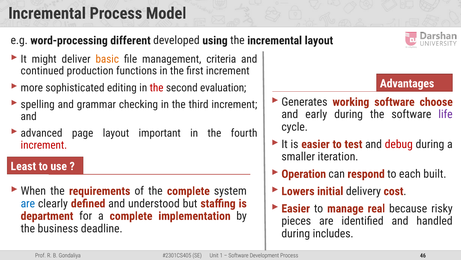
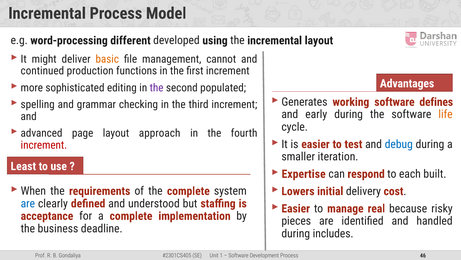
criteria: criteria -> cannot (221, 59)
the colour: red -> purple (157, 88)
evaluation: evaluation -> populated (223, 88)
choose: choose -> defines (436, 102)
life colour: purple -> orange (446, 114)
important: important -> approach (160, 133)
debug colour: red -> blue (399, 144)
Operation: Operation -> Expertise (304, 174)
department: department -> acceptance (47, 215)
